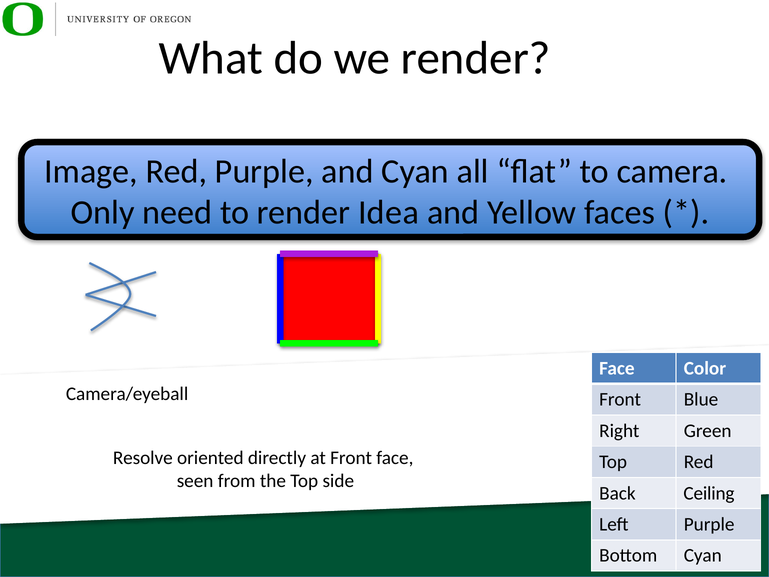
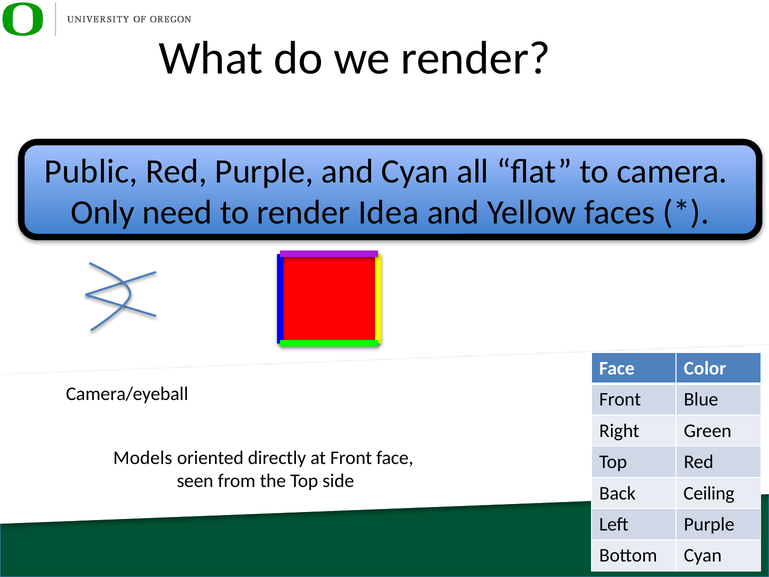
Image: Image -> Public (91, 171)
Resolve: Resolve -> Models (143, 458)
